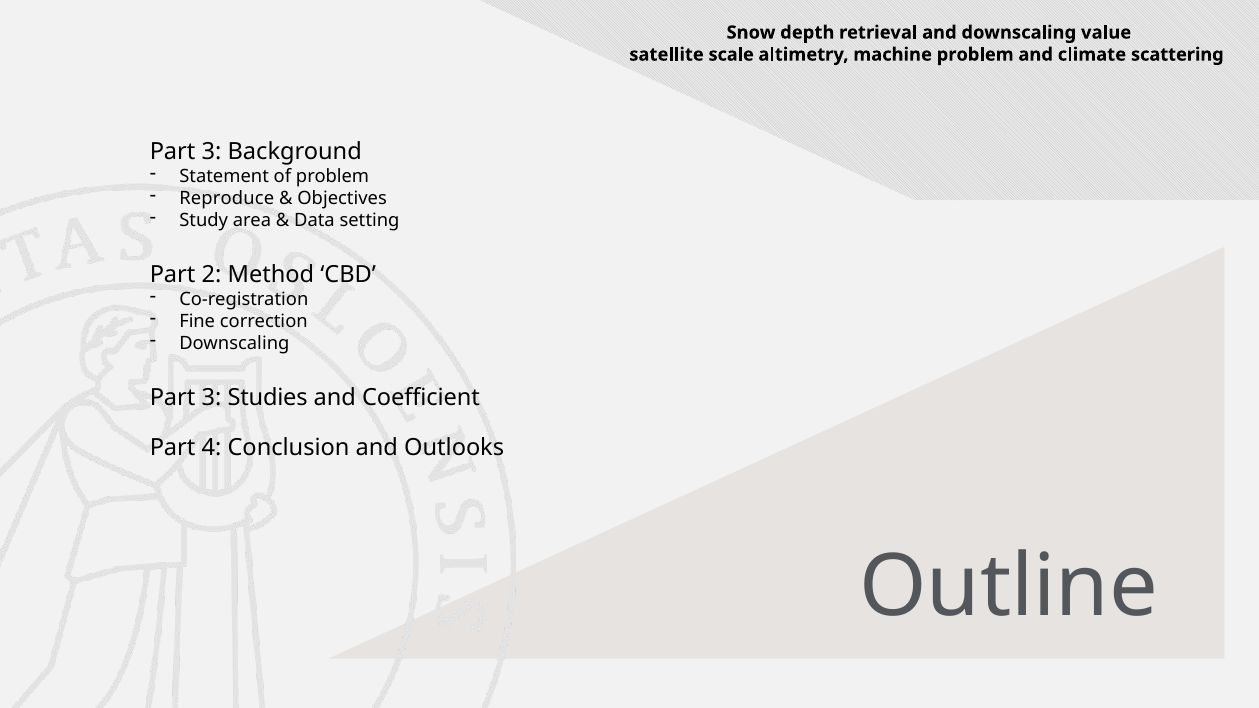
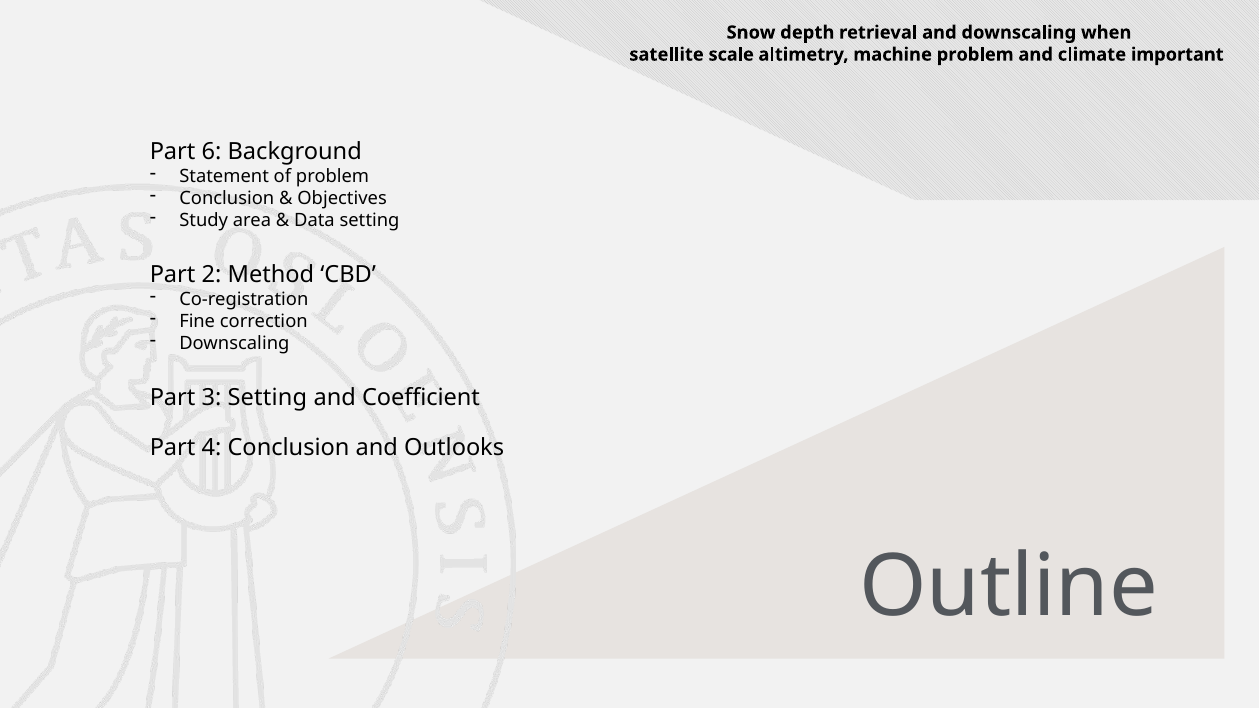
value: value -> when (1106, 33)
scattering: scattering -> important (1177, 55)
3: 3 -> 6 (212, 152)
Reproduce: Reproduce -> Conclusion (227, 199)
3 Studies: Studies -> Setting (267, 398)
